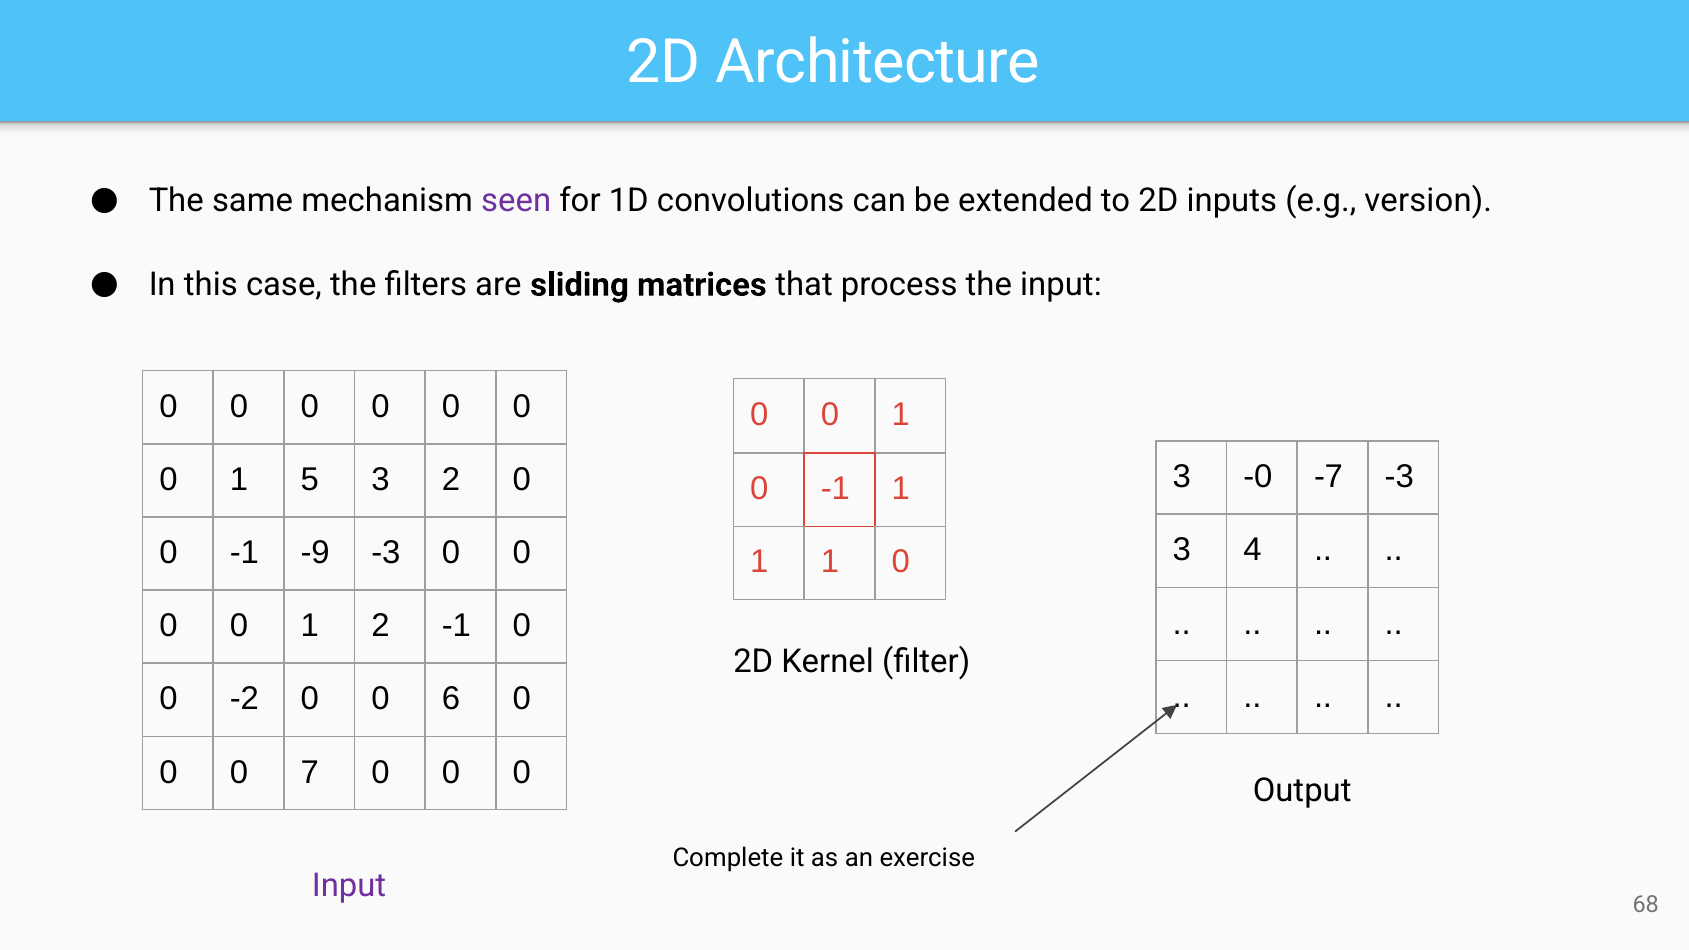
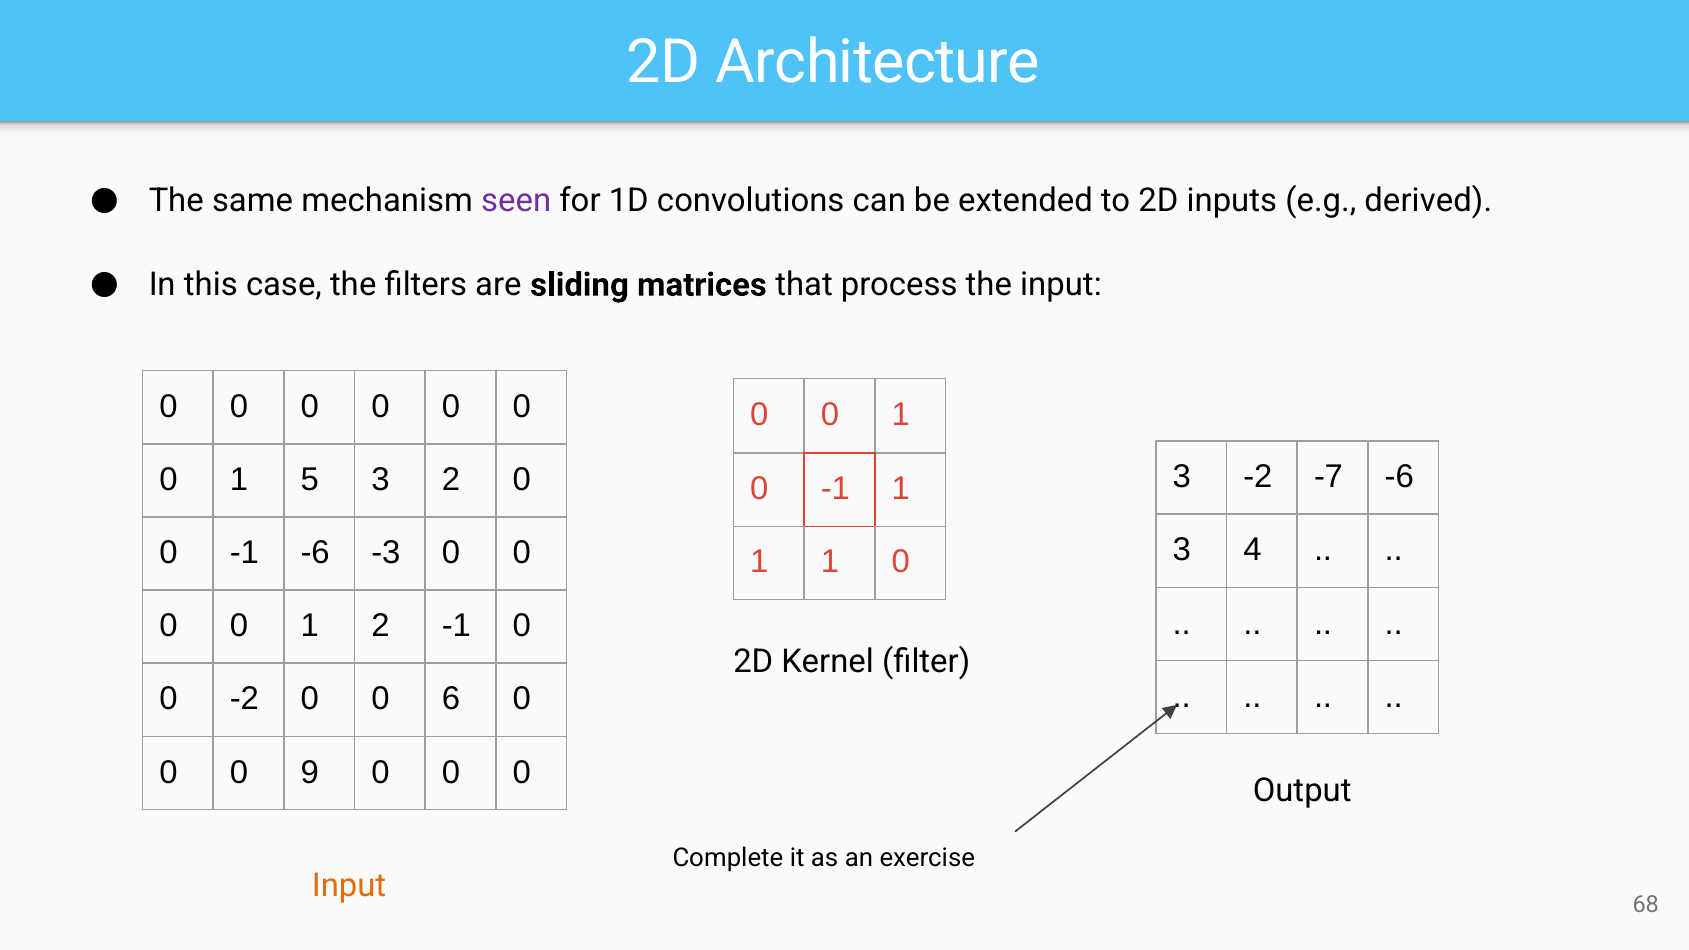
version: version -> derived (1428, 200)
3 -0: -0 -> -2 (1258, 477)
-7 -3: -3 -> -6 (1399, 477)
-1 -9: -9 -> -6 (315, 553)
7: 7 -> 9 (310, 772)
Input colour: purple -> orange (349, 886)
